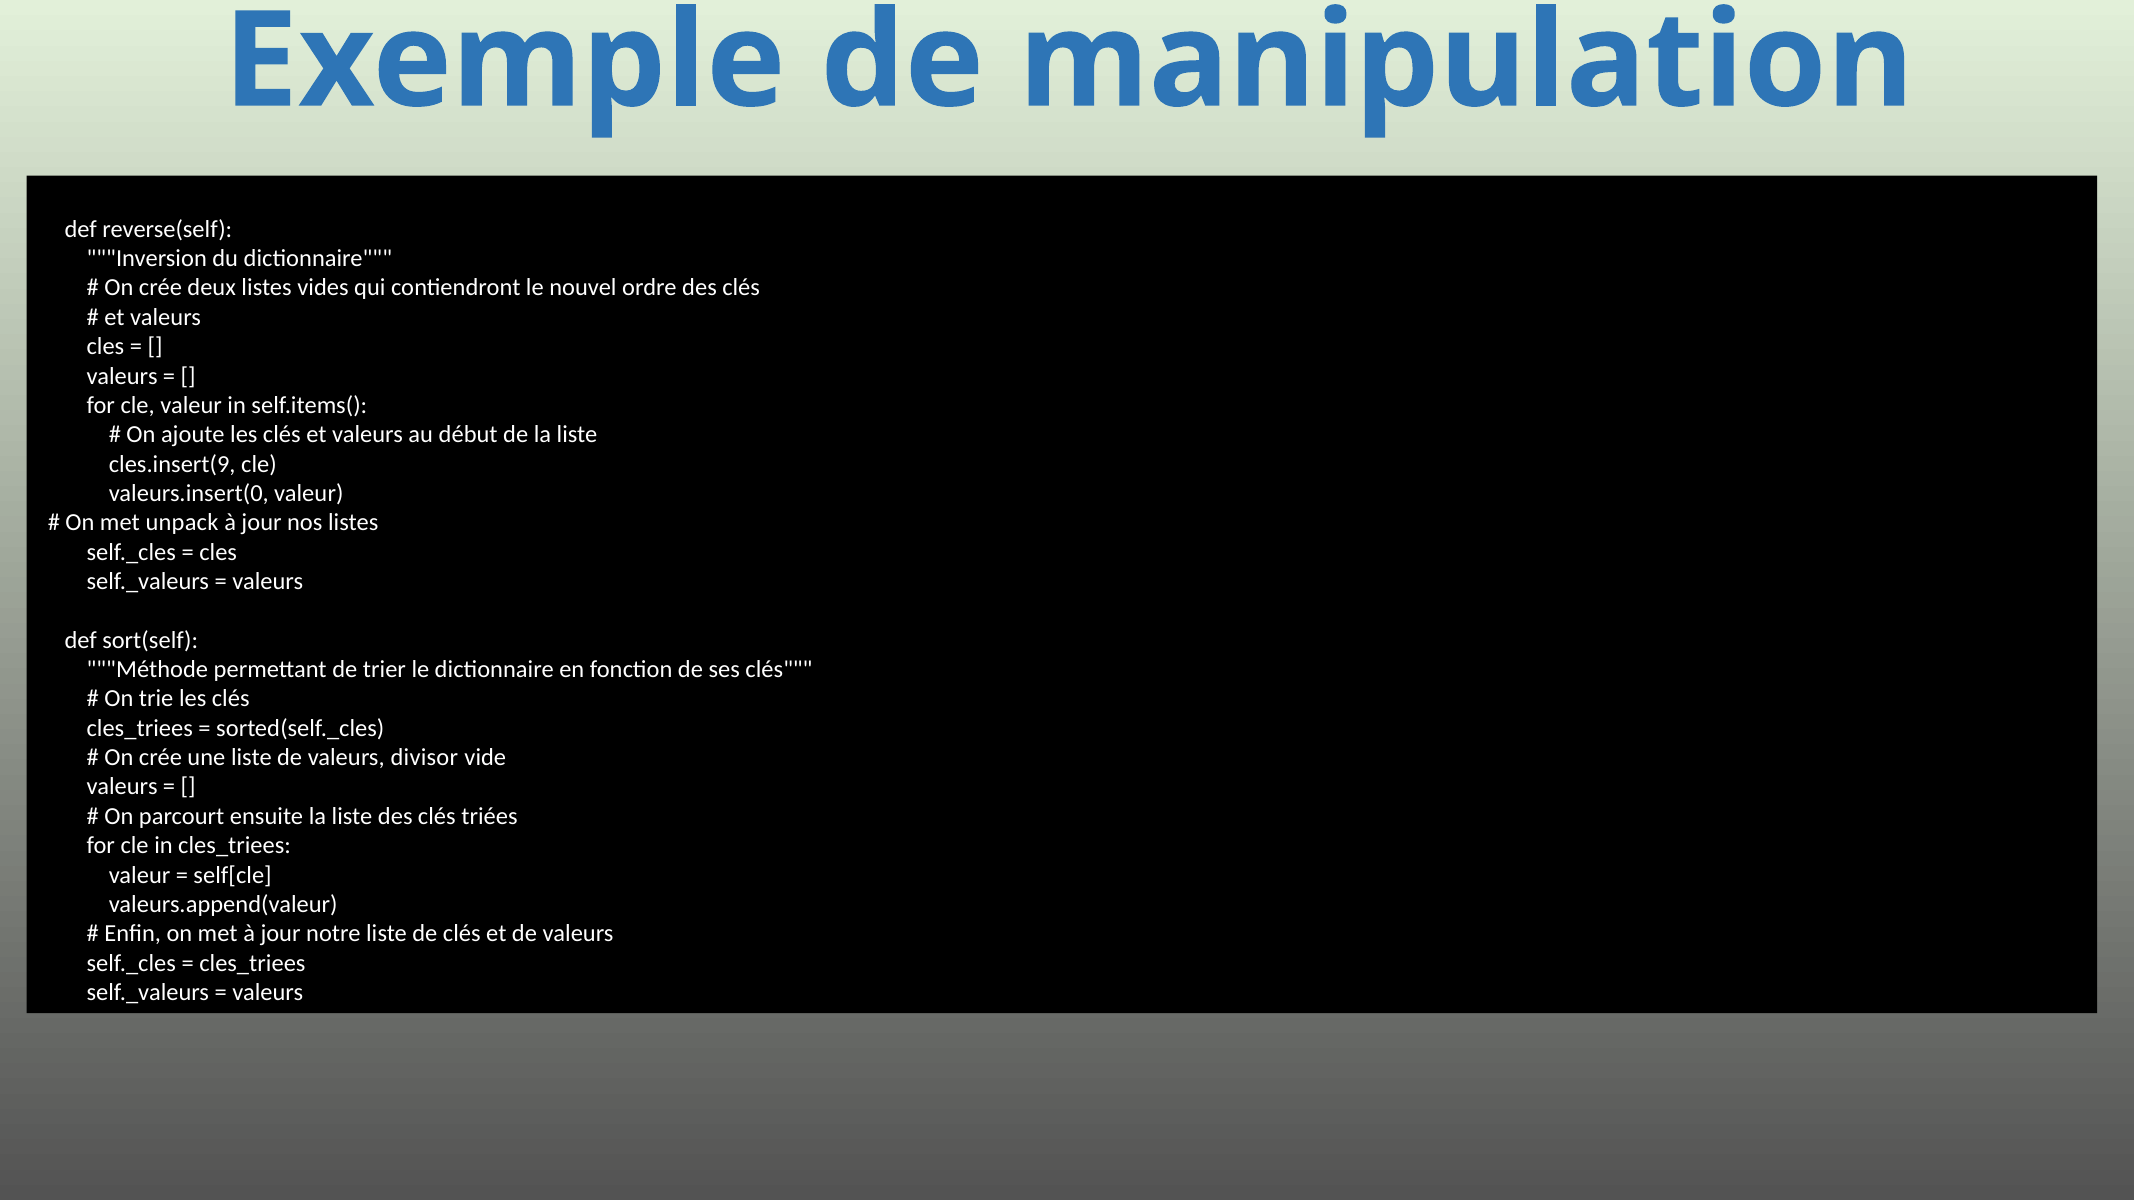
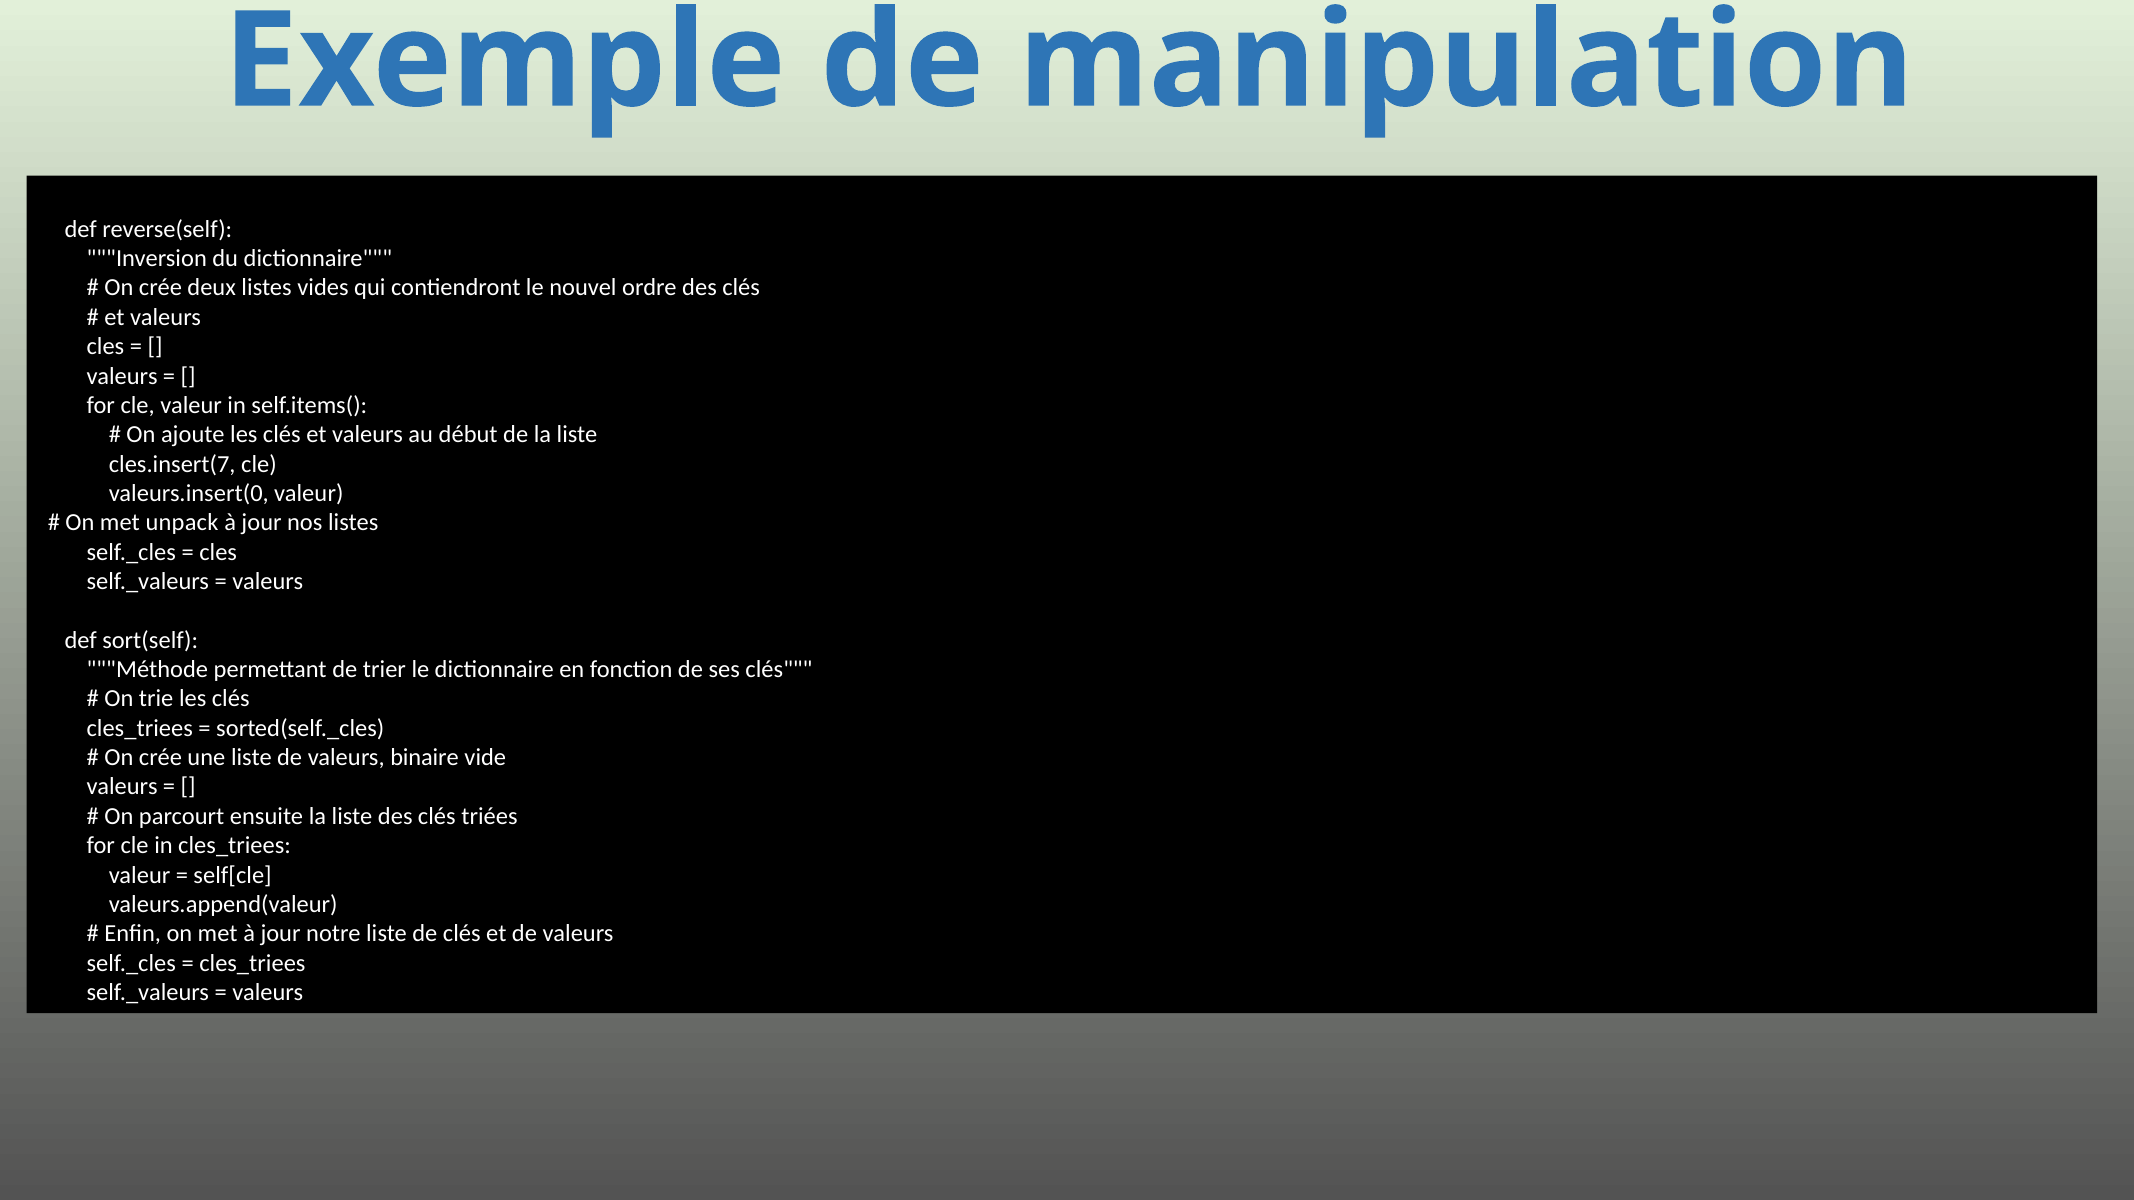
cles.insert(9: cles.insert(9 -> cles.insert(7 (172, 464)
divisor: divisor -> binaire (425, 758)
